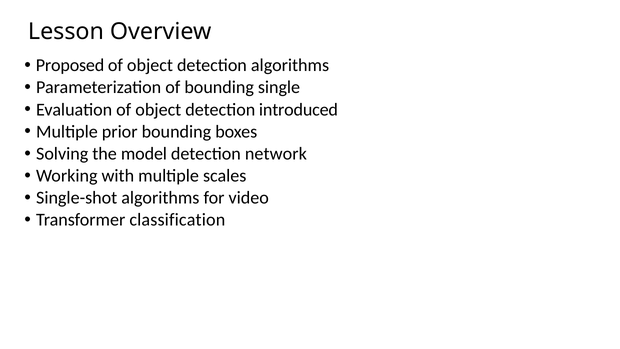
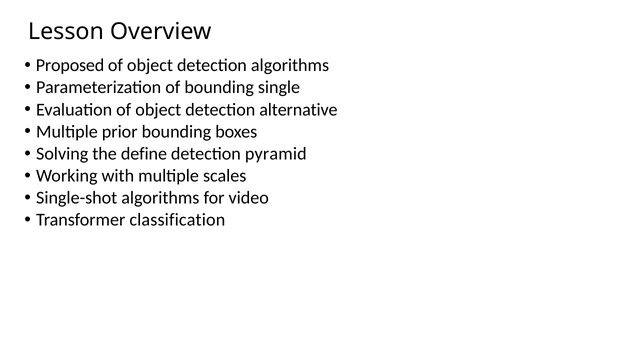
introduced: introduced -> alternative (298, 109)
model: model -> define (144, 154)
network: network -> pyramid (276, 154)
